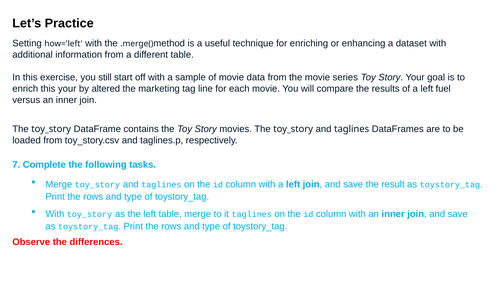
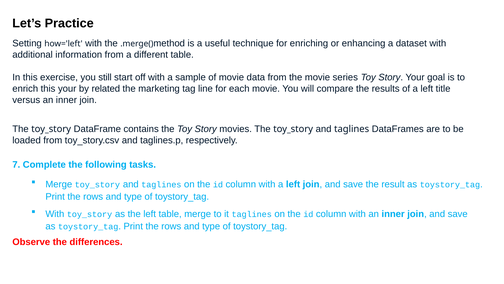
altered: altered -> related (106, 88)
fuel: fuel -> title (443, 88)
